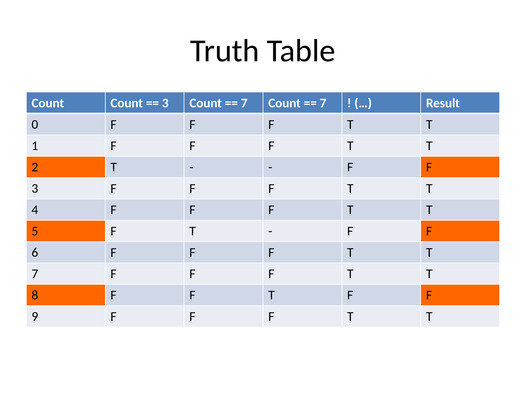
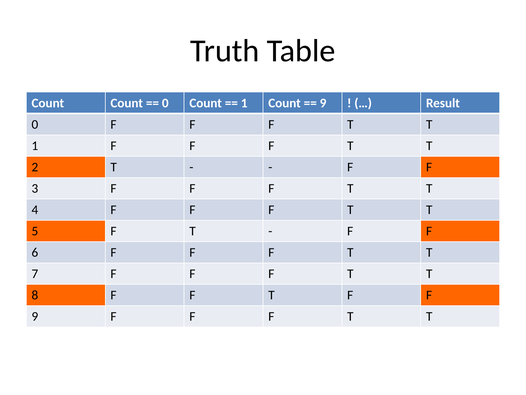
3: 3 -> 0 (165, 103)
7: 7 -> 1 (244, 103)
7: 7 -> 9 (323, 103)
